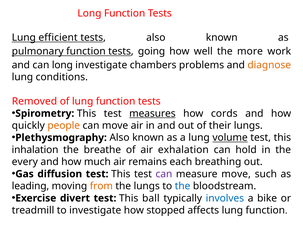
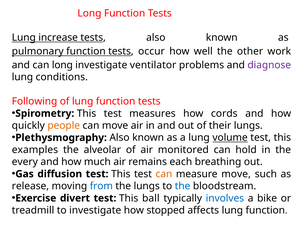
efficient: efficient -> increase (58, 37)
going: going -> occur (151, 51)
more: more -> other (250, 51)
chambers: chambers -> ventilator (153, 65)
diagnose colour: orange -> purple (269, 65)
Removed: Removed -> Following (35, 101)
measures underline: present -> none (152, 114)
inhalation: inhalation -> examples (35, 150)
breathe: breathe -> alveolar (102, 150)
exhalation: exhalation -> monitored (183, 150)
can colour: purple -> orange (164, 174)
leading: leading -> release (30, 186)
from colour: orange -> blue (101, 186)
